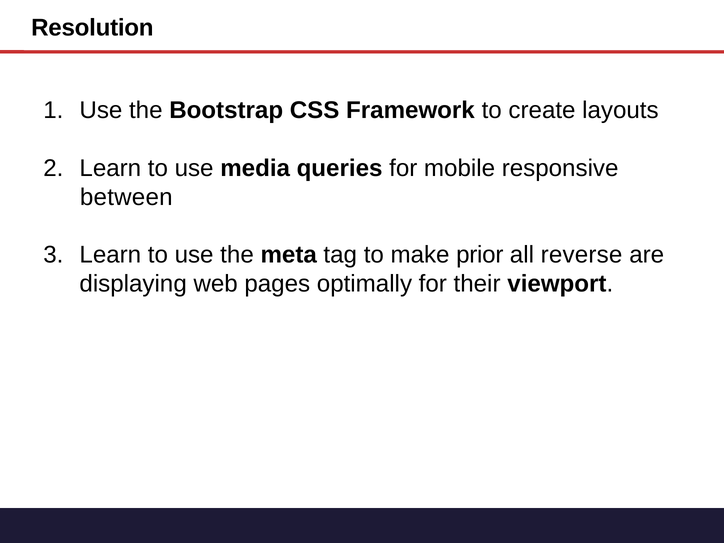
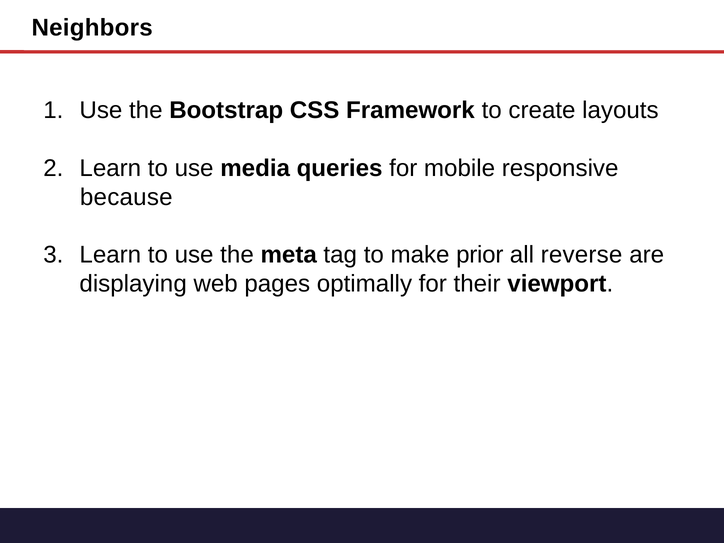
Resolution: Resolution -> Neighbors (92, 28)
between: between -> because (126, 197)
